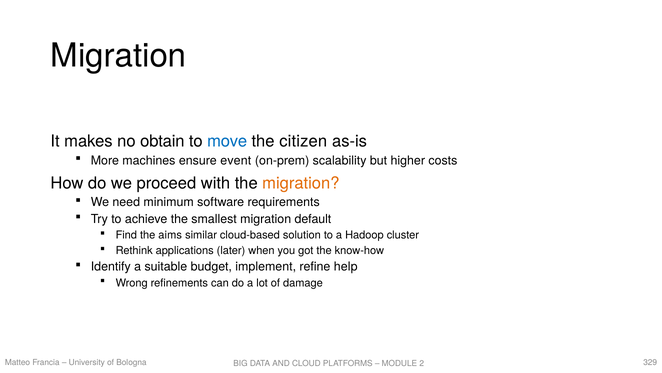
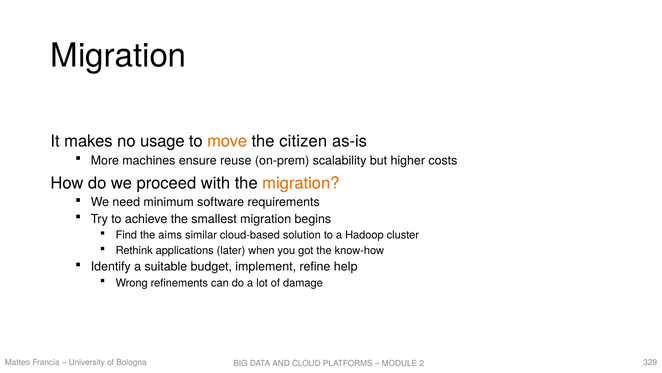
obtain: obtain -> usage (162, 141)
move colour: blue -> orange (227, 141)
event: event -> reuse (236, 160)
default: default -> begins (313, 219)
